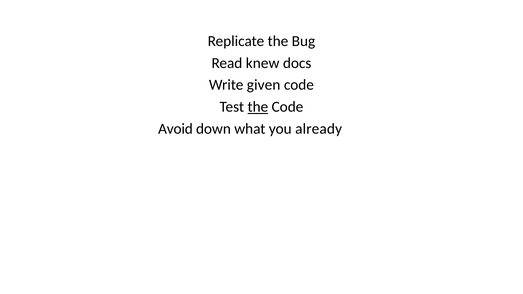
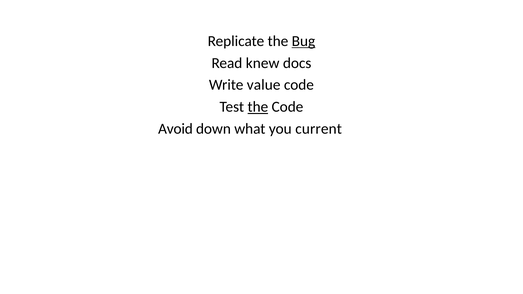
Bug underline: none -> present (303, 41)
given: given -> value (264, 85)
already: already -> current (319, 129)
